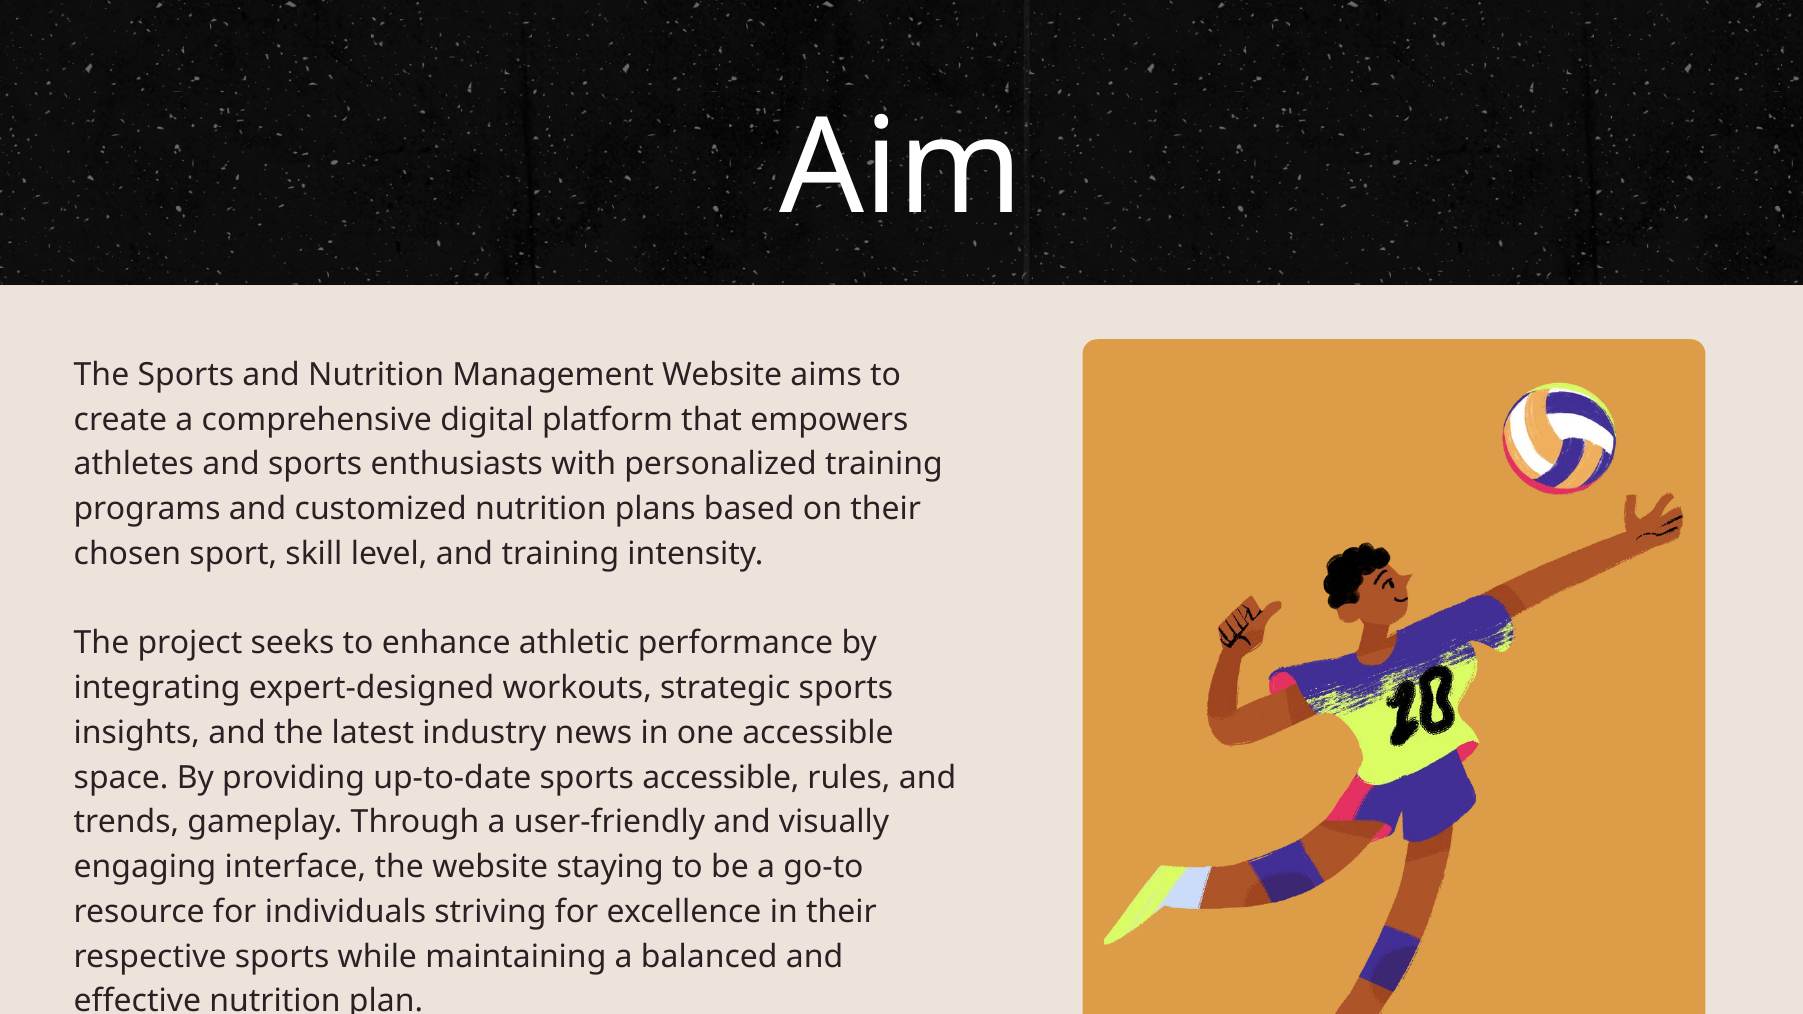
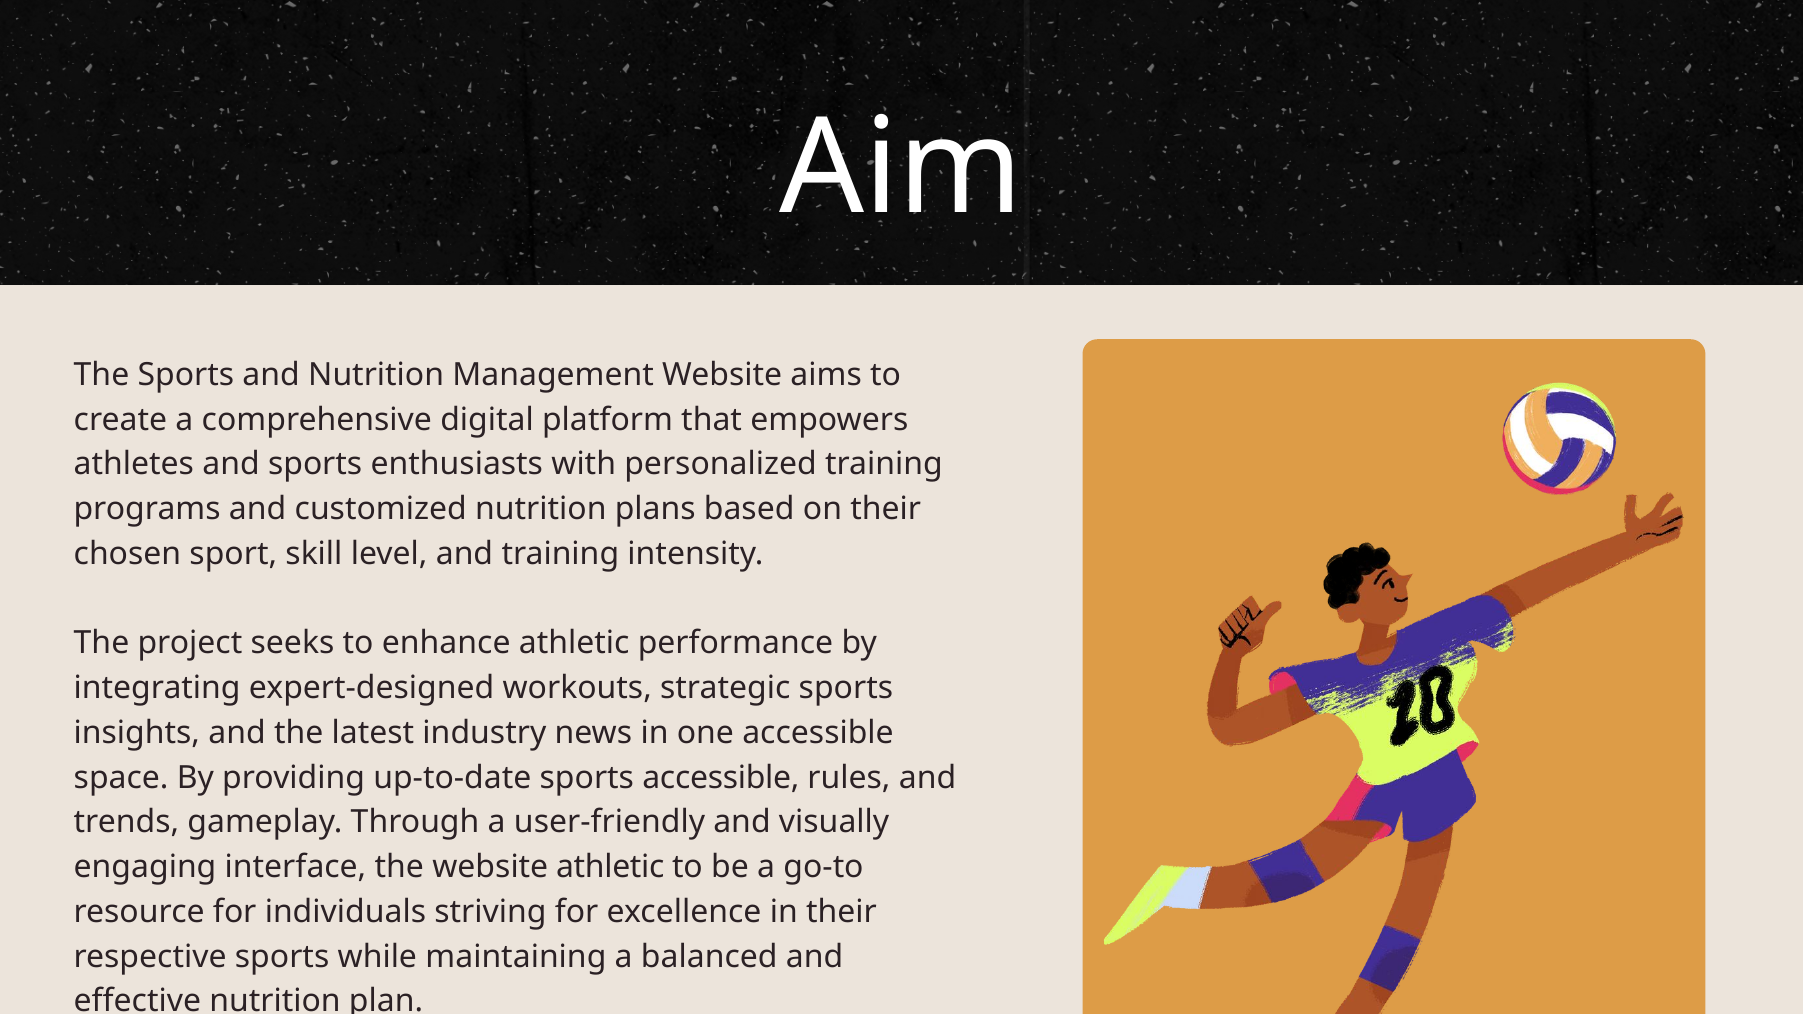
website staying: staying -> athletic (610, 867)
